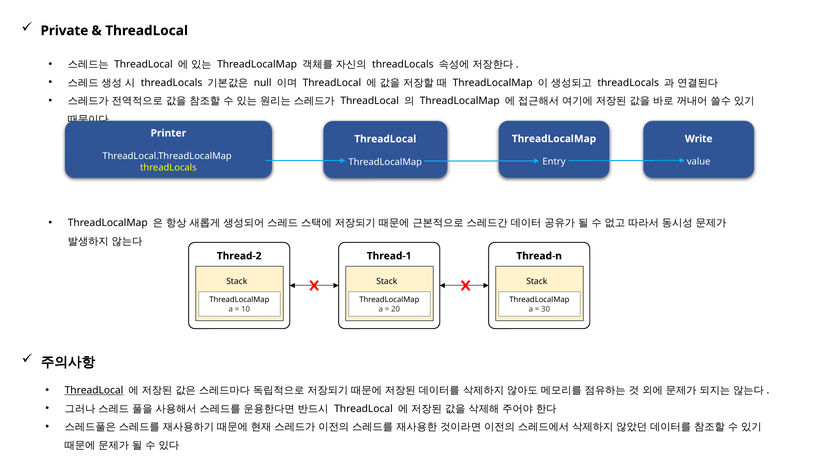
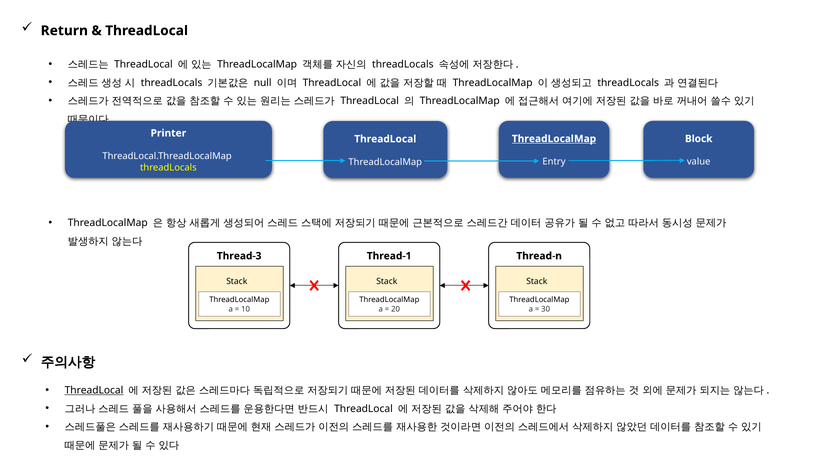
Private: Private -> Return (64, 31)
ThreadLocalMap underline: none -> present (554, 139)
Write: Write -> Block (699, 139)
Thread-2: Thread-2 -> Thread-3 (239, 256)
